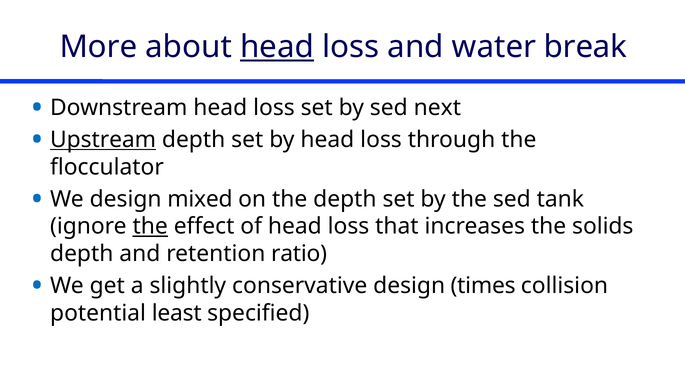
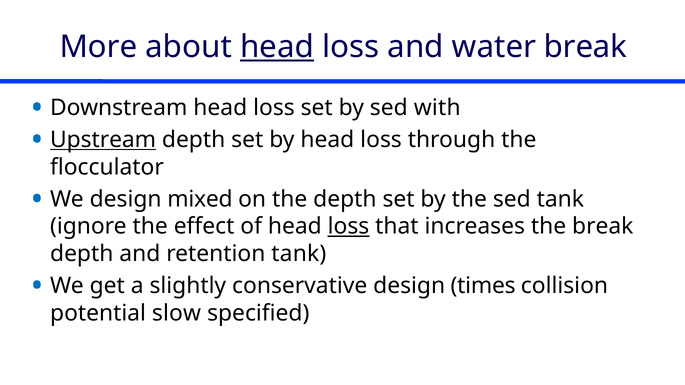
next: next -> with (437, 108)
the underline: present -> none (150, 227)
loss underline: none -> present (349, 227)
the solids: solids -> break (603, 227)
retention ratio: ratio -> tank (299, 254)
least: least -> slow (176, 313)
